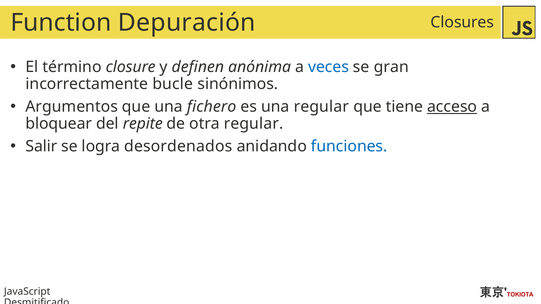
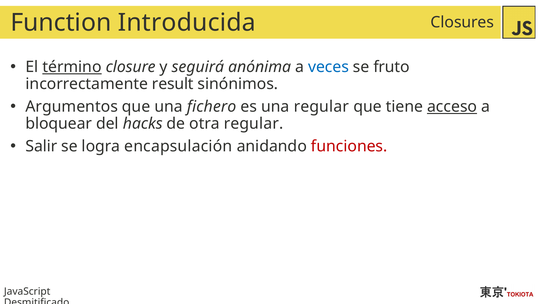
Depuración: Depuración -> Introducida (187, 23)
término underline: none -> present (72, 67)
definen: definen -> seguirá (198, 67)
gran: gran -> fruto (392, 67)
bucle: bucle -> result (173, 84)
repite: repite -> hacks (143, 124)
desordenados: desordenados -> encapsulación (178, 147)
funciones colour: blue -> red (349, 147)
